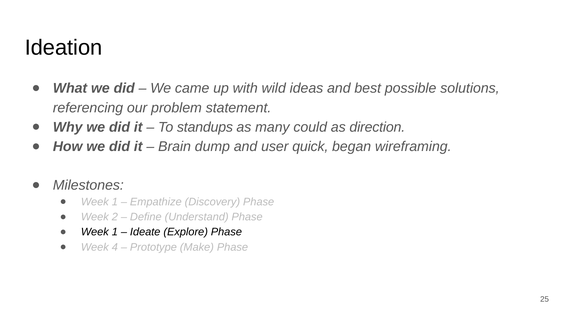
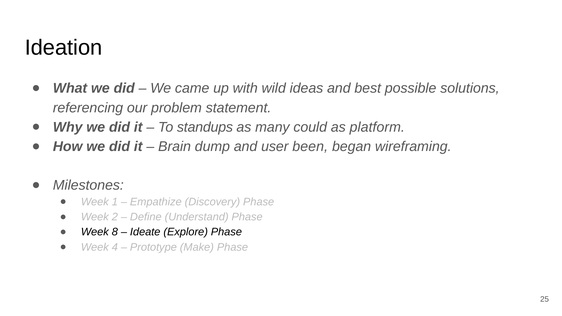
direction: direction -> platform (377, 127)
quick: quick -> been (310, 147)
1: 1 -> 8 (115, 232)
